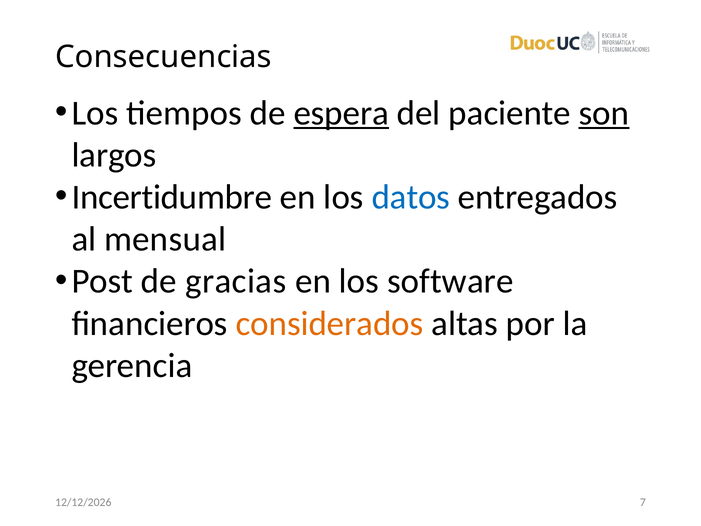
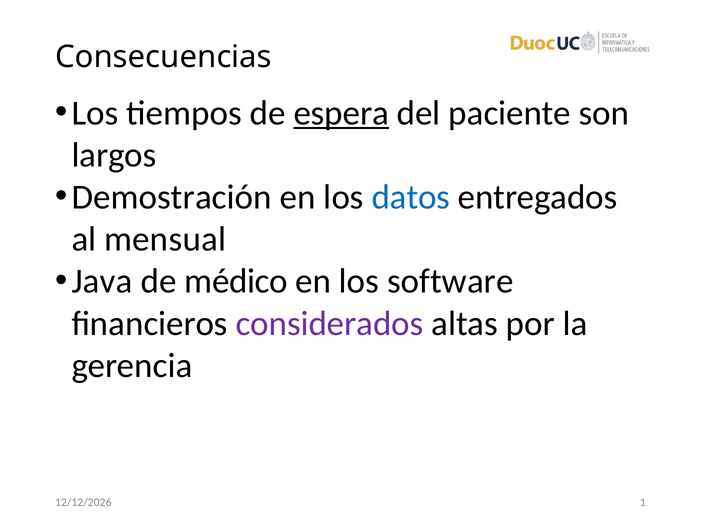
son underline: present -> none (604, 113)
Incertidumbre: Incertidumbre -> Demostración (172, 197)
Post: Post -> Java (102, 281)
gracias: gracias -> médico (236, 281)
considerados colour: orange -> purple (330, 323)
7: 7 -> 1 (643, 502)
